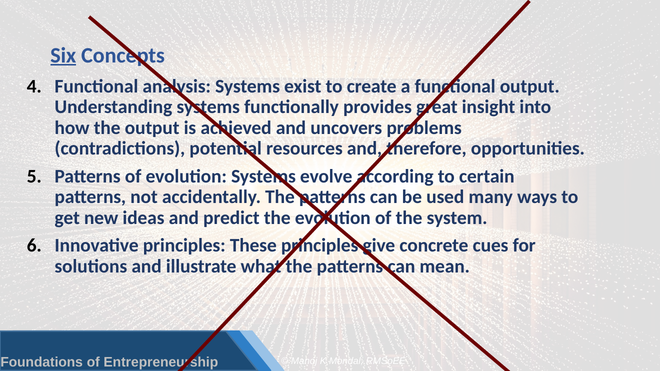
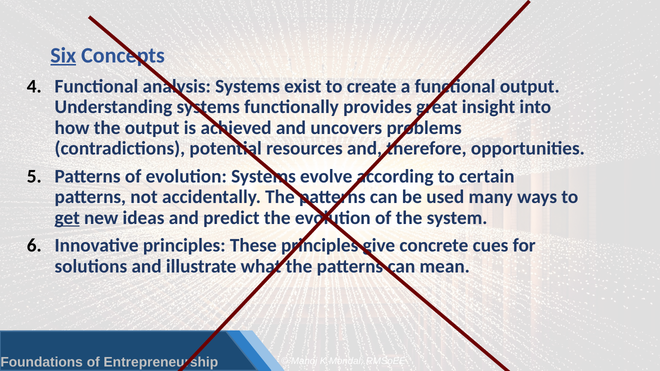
get underline: none -> present (67, 218)
